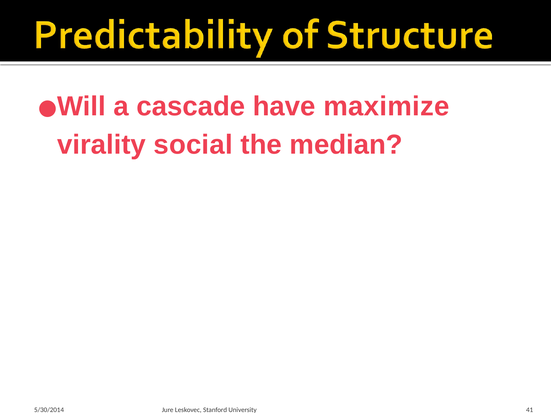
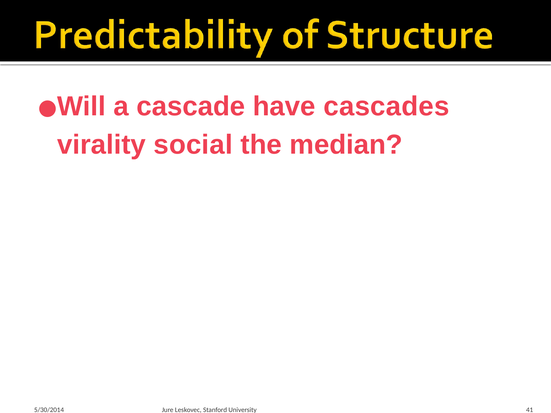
maximize: maximize -> cascades (386, 107)
